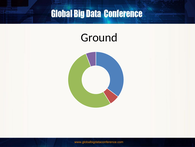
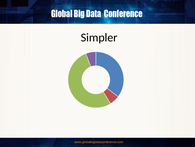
Ground: Ground -> Simpler (99, 37)
